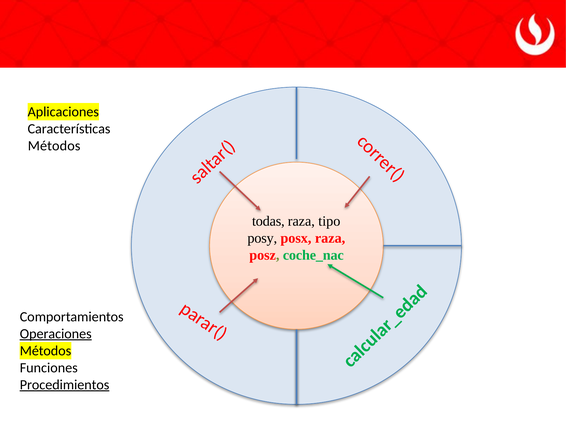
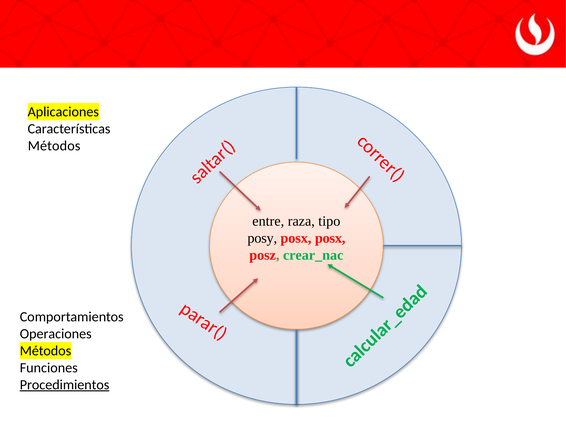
todas: todas -> entre (268, 221)
posx raza: raza -> posx (330, 238)
coche_nac: coche_nac -> crear_nac (313, 255)
Operaciones underline: present -> none (56, 333)
